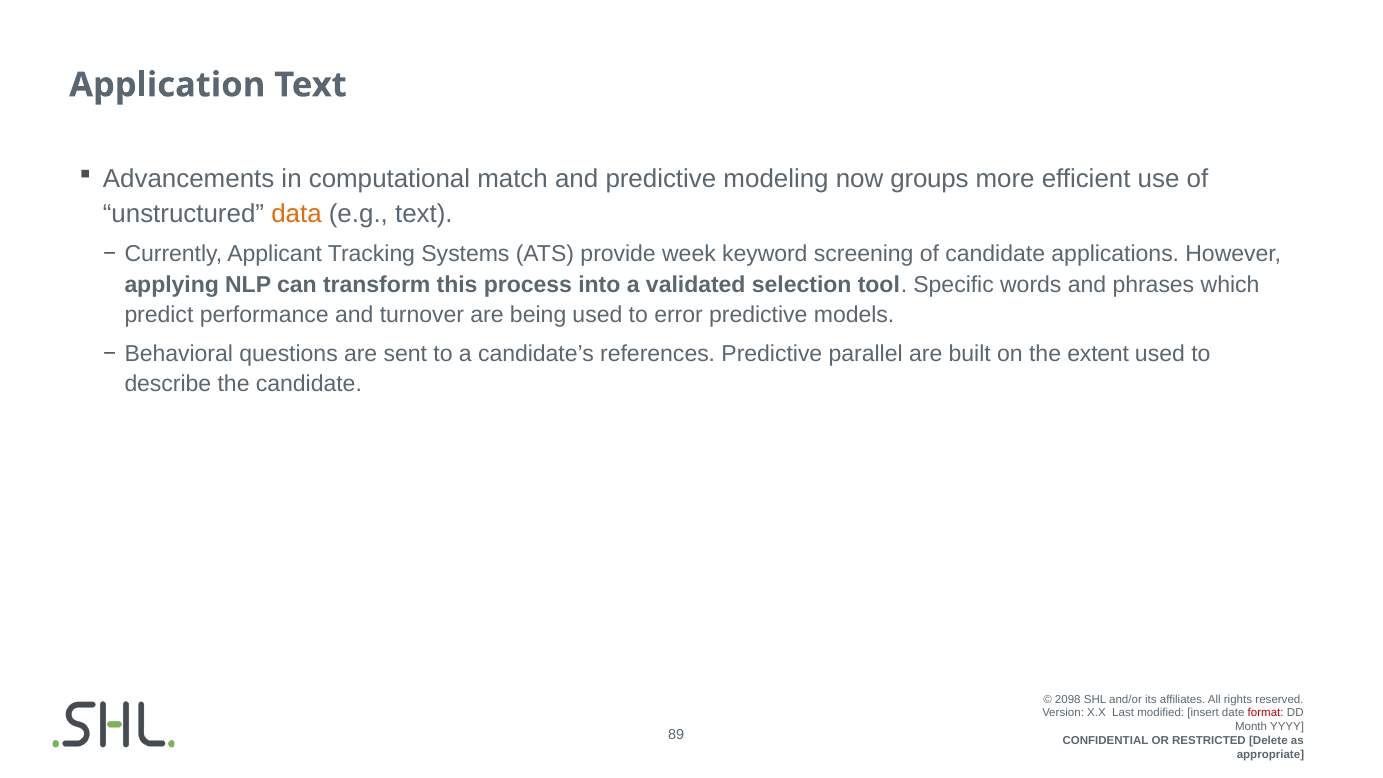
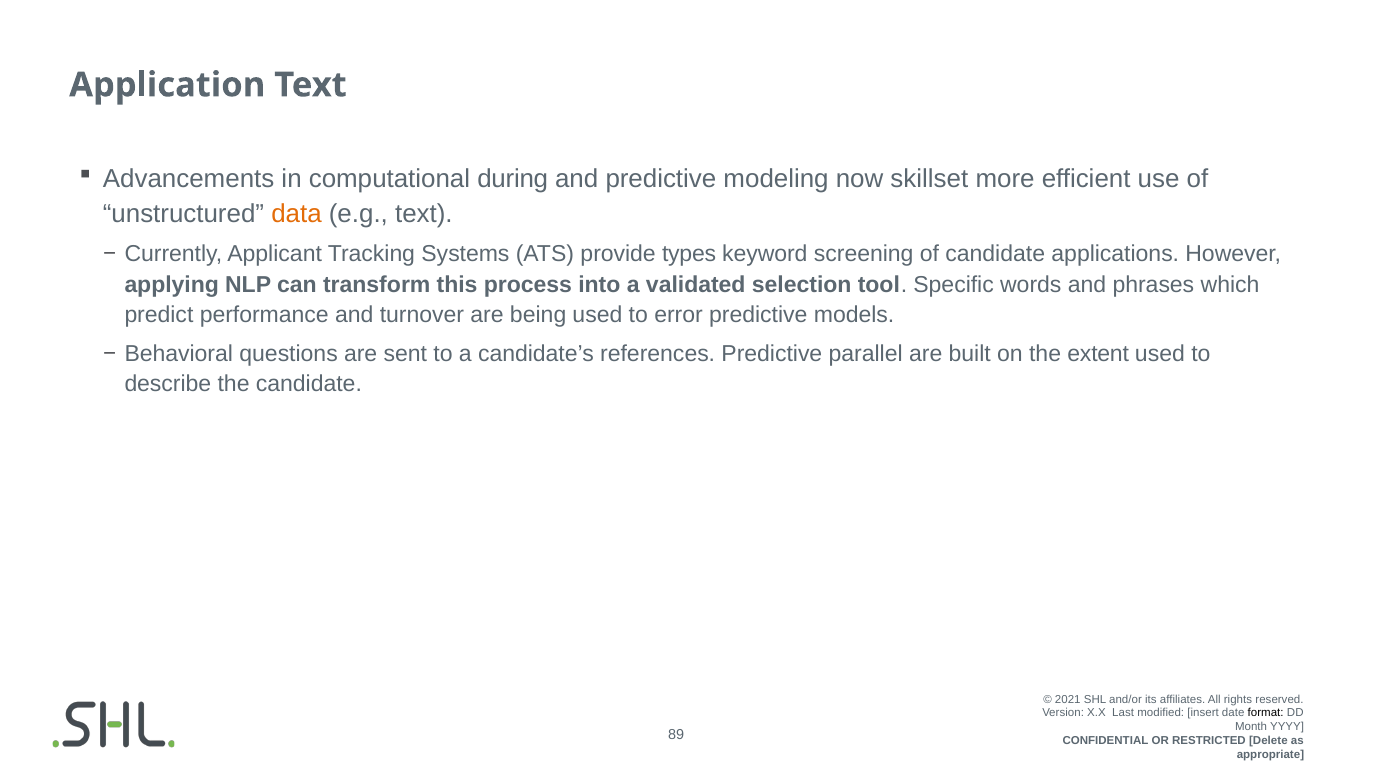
match: match -> during (513, 179)
groups: groups -> skillset (929, 179)
week: week -> types (689, 254)
2098: 2098 -> 2021 (1068, 699)
format colour: red -> black (1266, 713)
